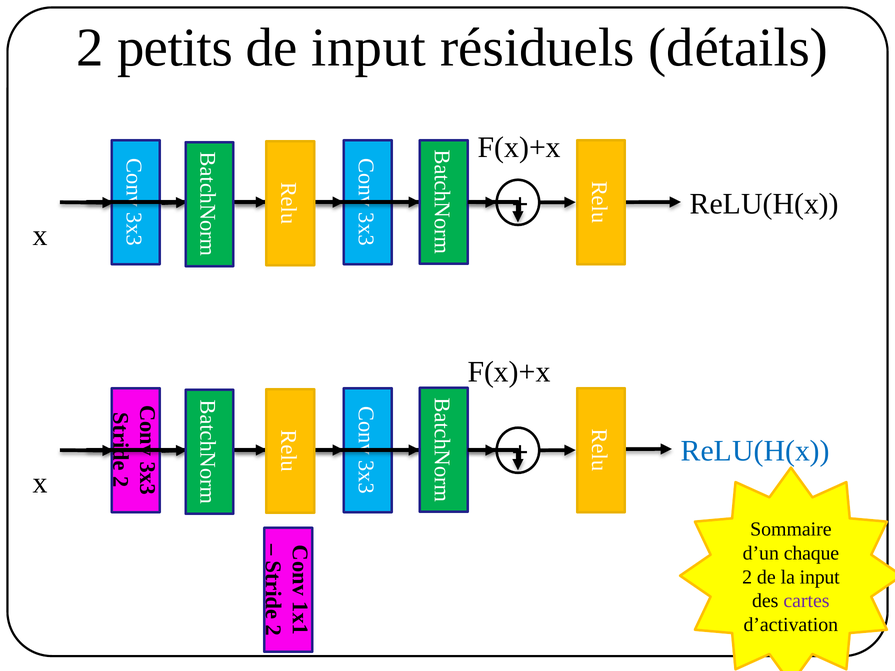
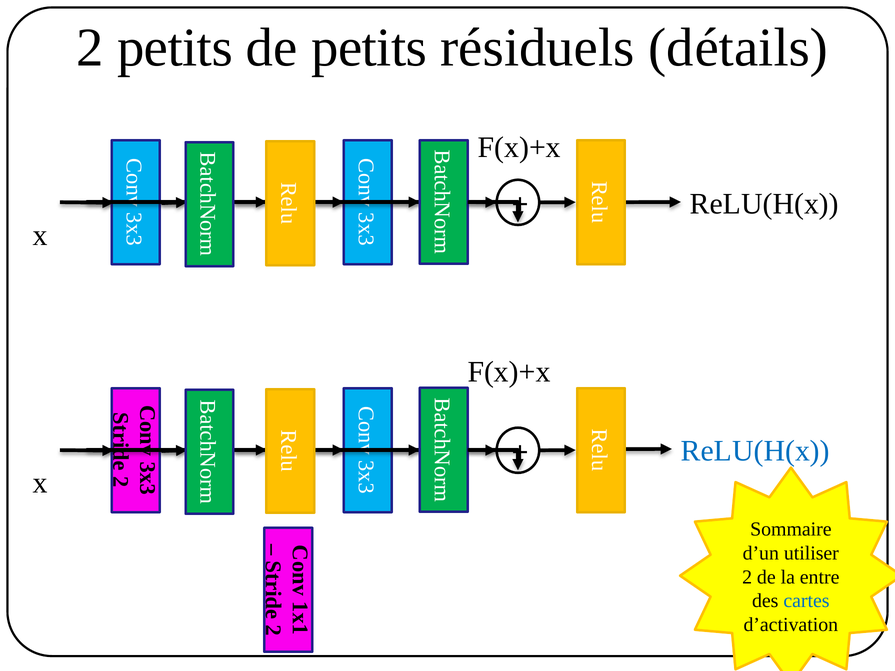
de input: input -> petits (369, 48)
chaque: chaque -> utiliser (811, 553)
la input: input -> entre (820, 577)
cartes colour: purple -> blue (806, 601)
